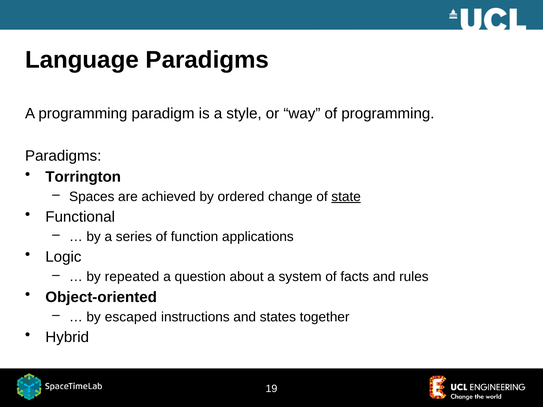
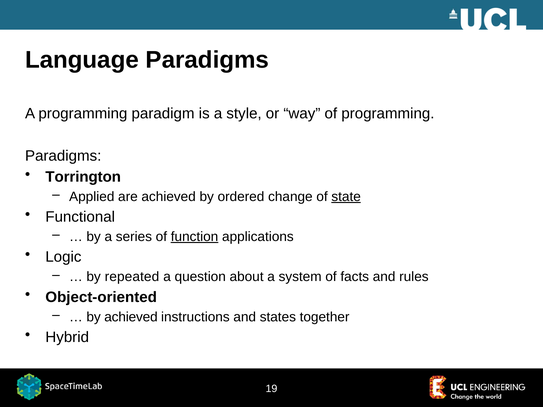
Spaces: Spaces -> Applied (92, 197)
function underline: none -> present (195, 237)
by escaped: escaped -> achieved (131, 317)
